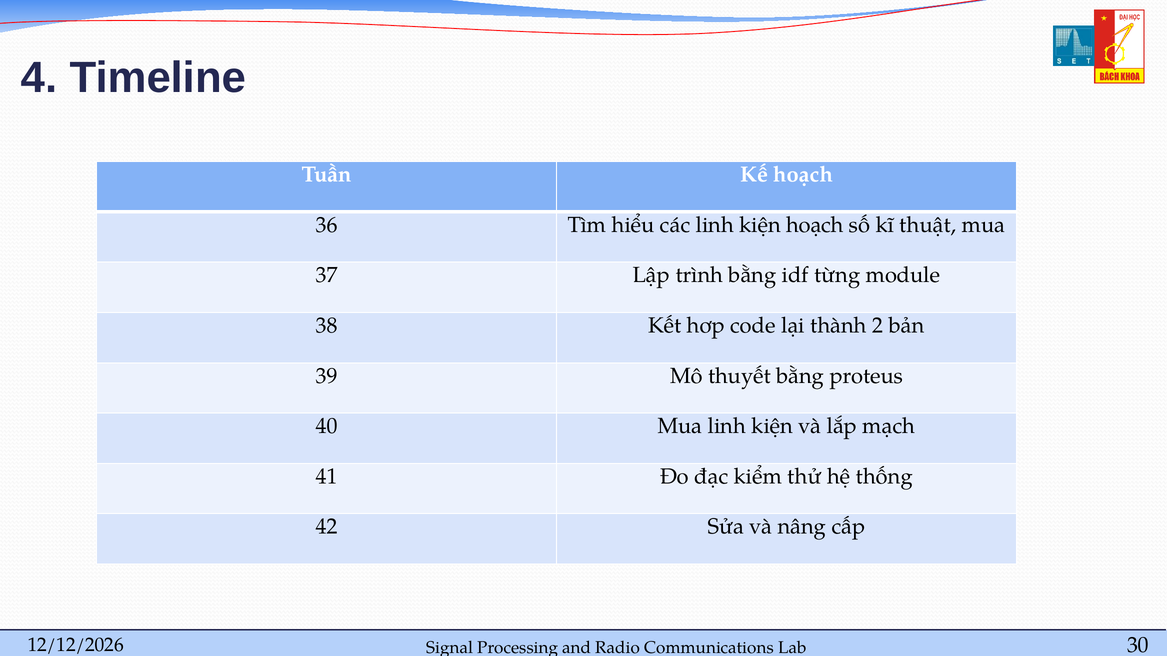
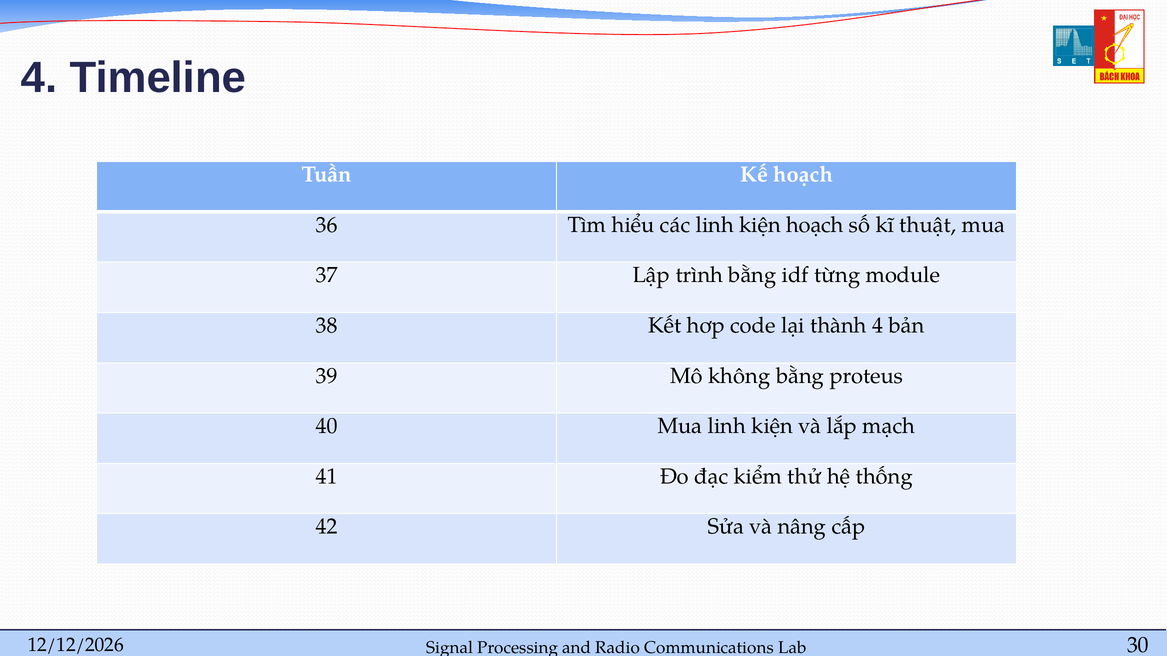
thành 2: 2 -> 4 (878, 326)
thuyết: thuyết -> không (739, 376)
